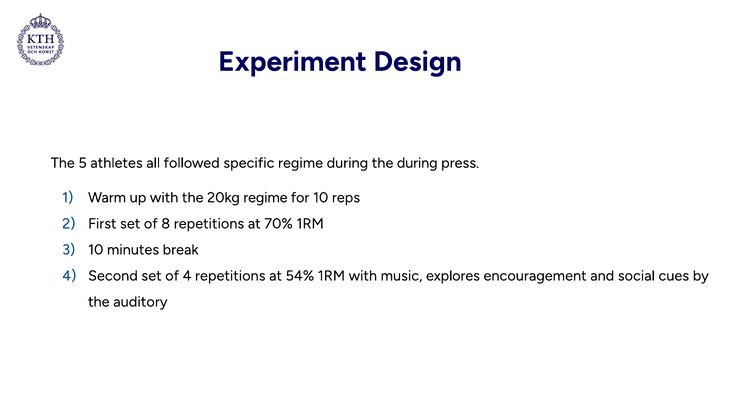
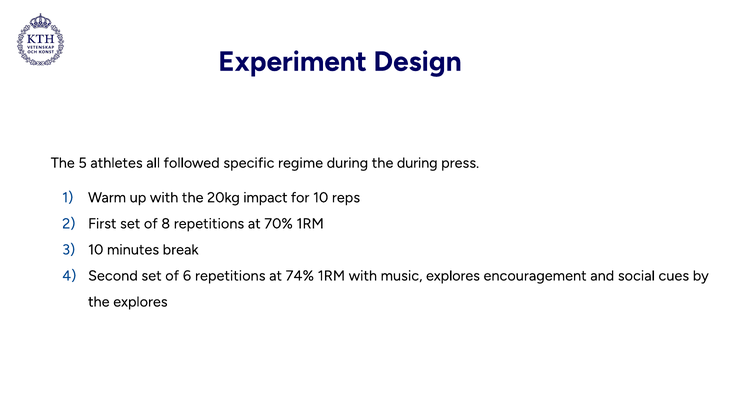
20kg regime: regime -> impact (265, 198)
of 4: 4 -> 6 (187, 276)
54%: 54% -> 74% (300, 276)
the auditory: auditory -> explores (140, 302)
